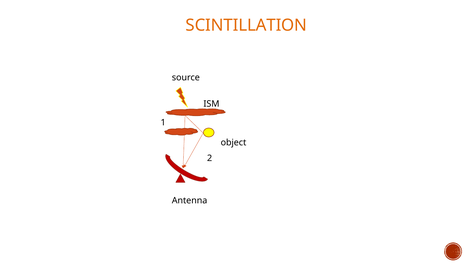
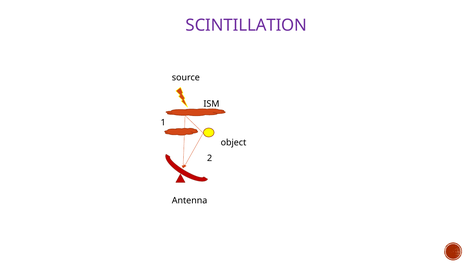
SCINTILLATION colour: orange -> purple (246, 25)
